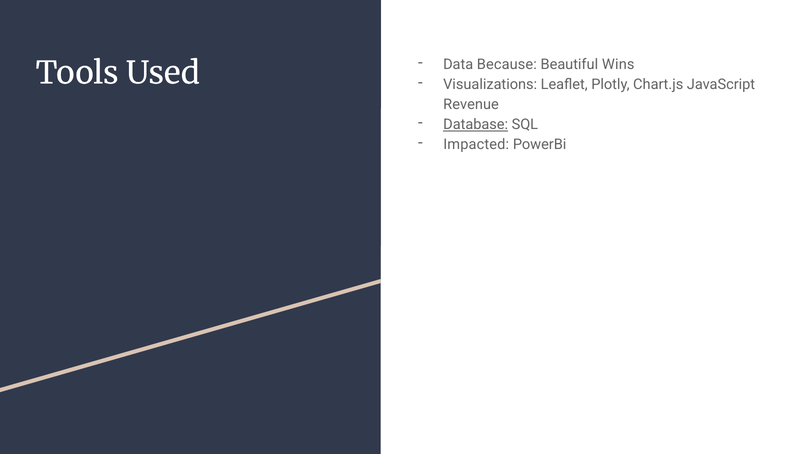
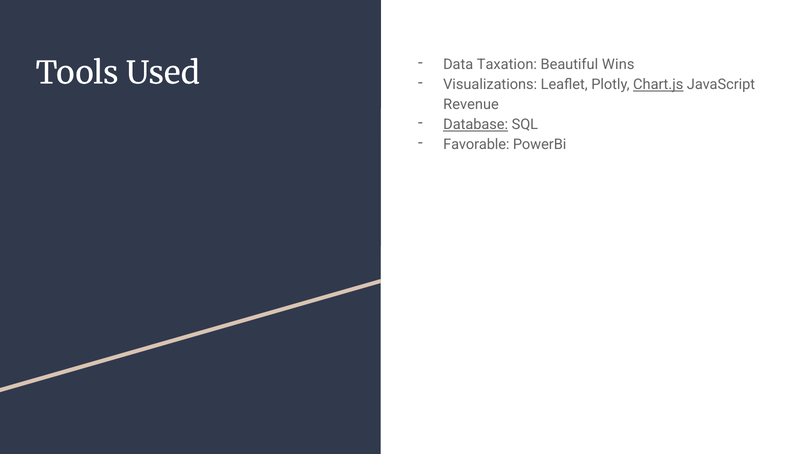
Because: Because -> Taxation (507, 65)
Chart.js underline: none -> present (658, 85)
Impacted: Impacted -> Favorable (476, 145)
